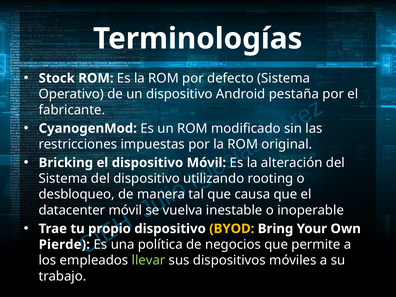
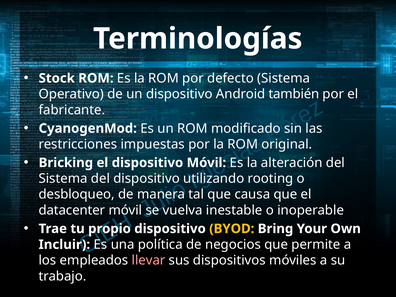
pestaña: pestaña -> también (294, 94)
Pierde: Pierde -> Incluir (64, 245)
llevar colour: light green -> pink (149, 260)
